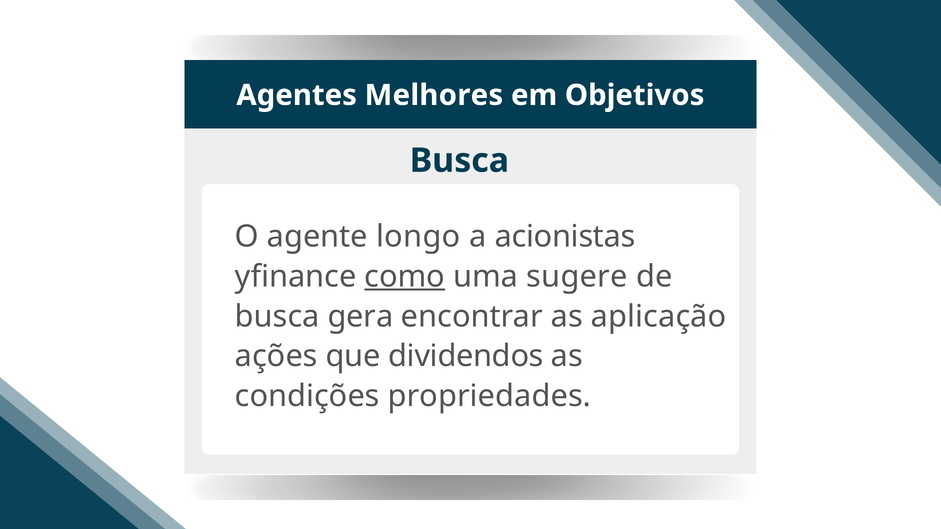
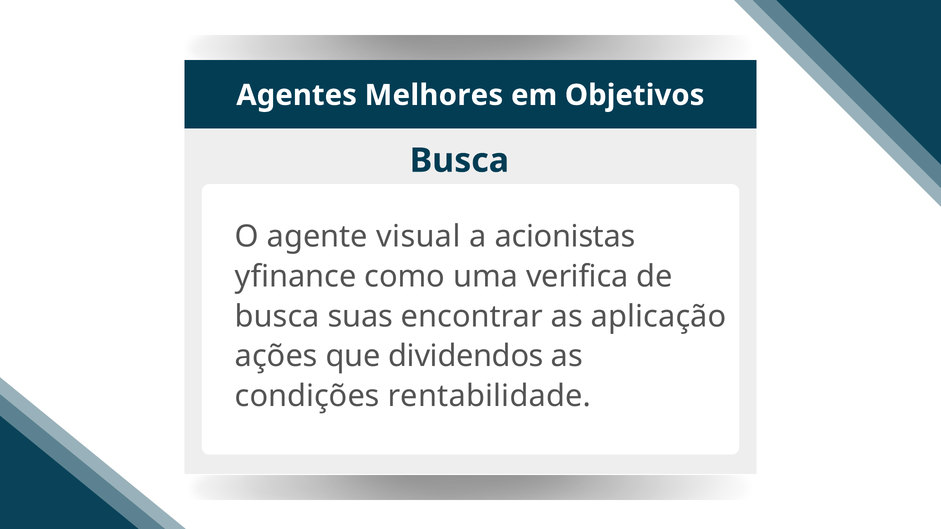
longo: longo -> visual (418, 237)
como underline: present -> none (405, 277)
sugere: sugere -> verifica (577, 277)
gera: gera -> suas (360, 317)
propriedades: propriedades -> rentabilidade (489, 396)
